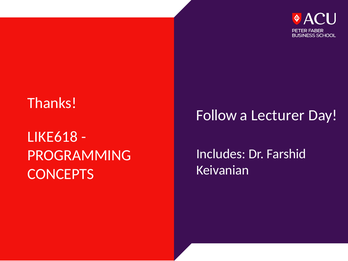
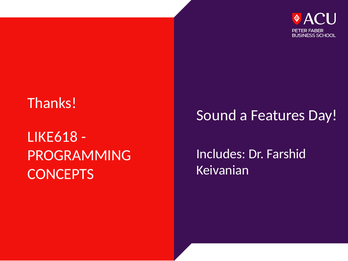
Follow: Follow -> Sound (216, 115)
Lecturer: Lecturer -> Features (278, 115)
